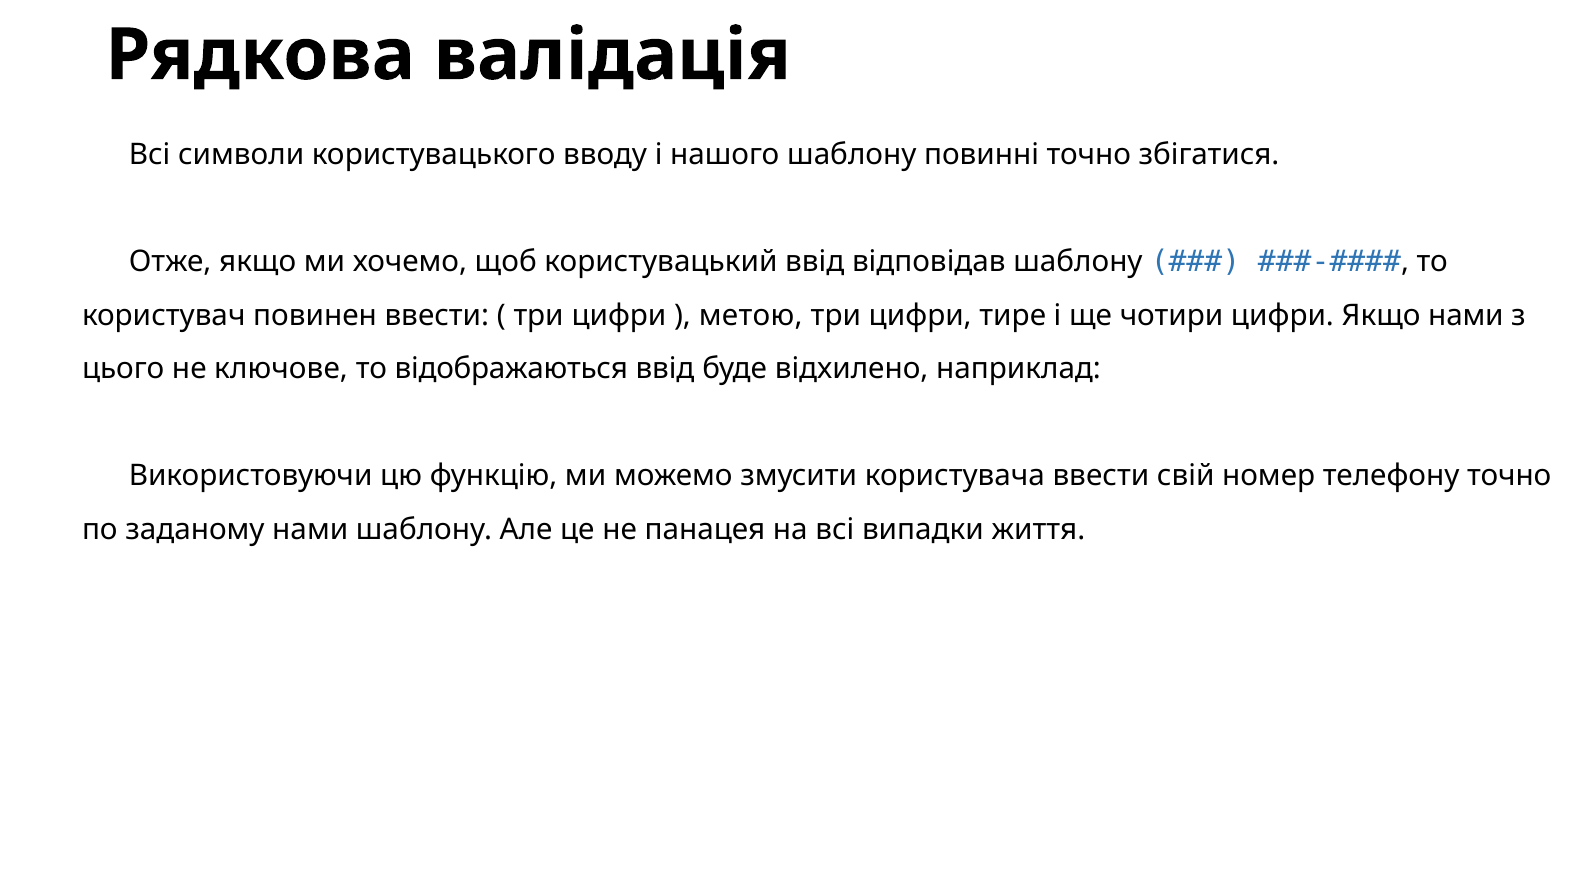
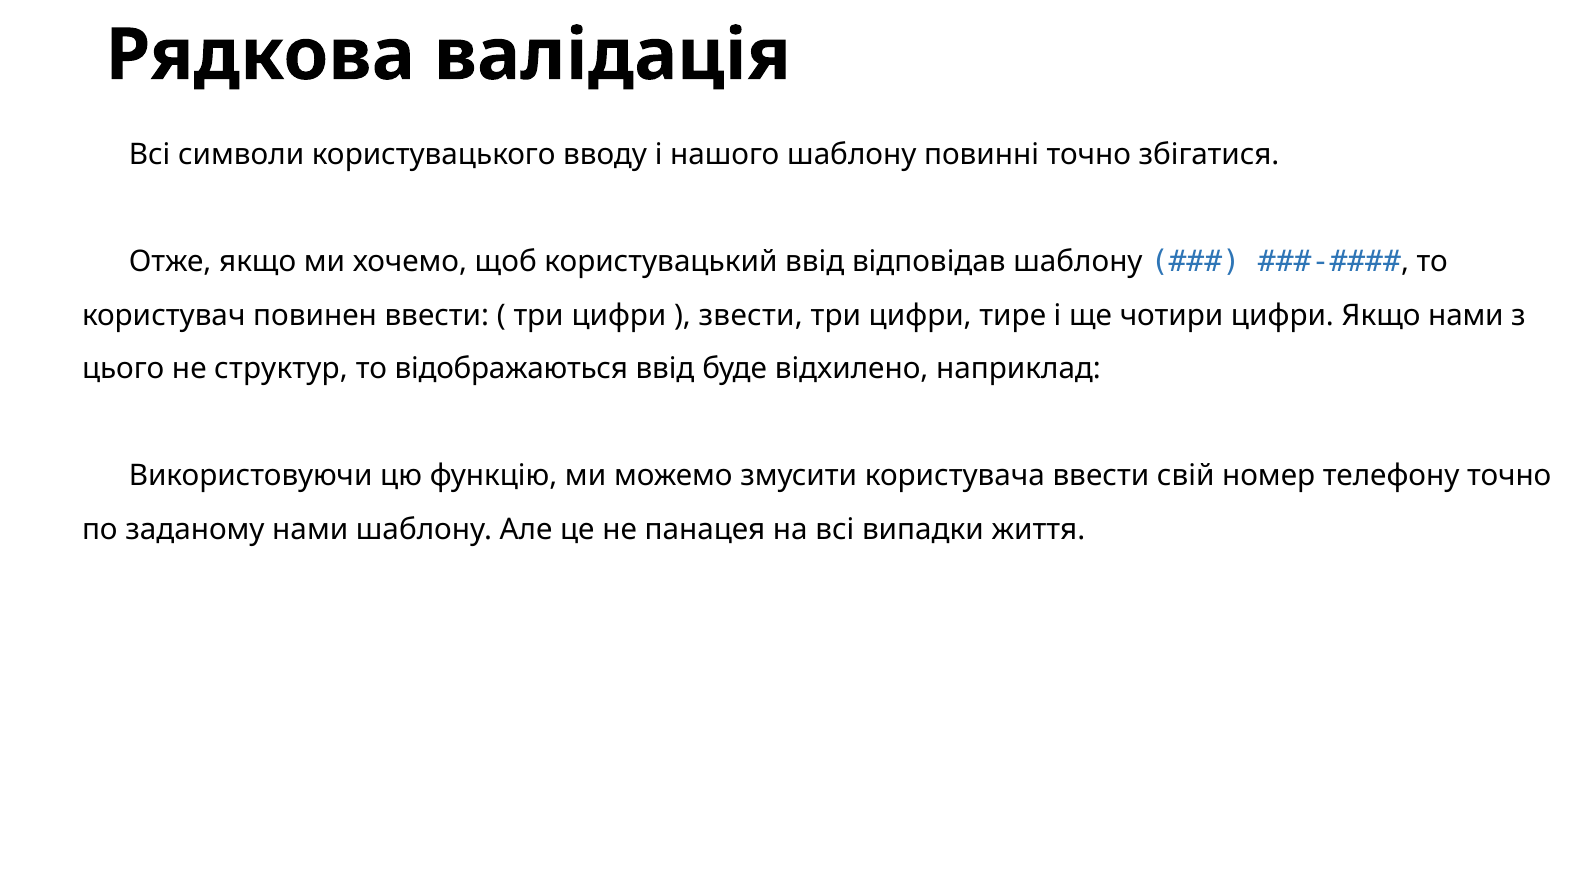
метою: метою -> звести (751, 315)
ключове: ключове -> структур (281, 369)
